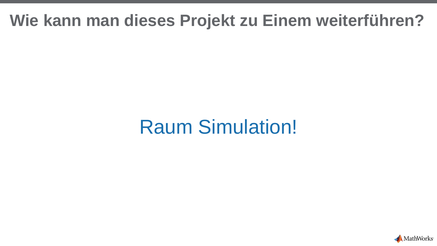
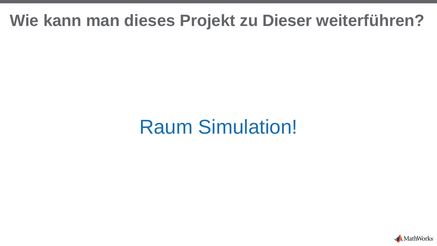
Einem: Einem -> Dieser (287, 21)
